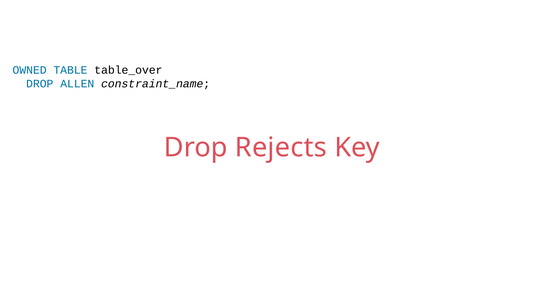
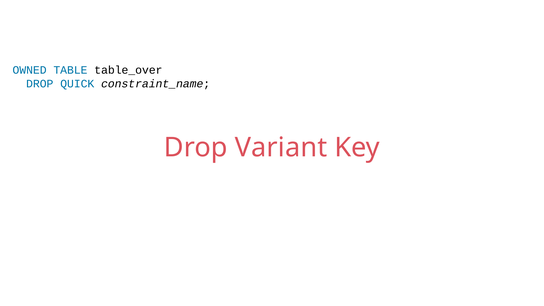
ALLEN: ALLEN -> QUICK (77, 84)
Rejects: Rejects -> Variant (281, 148)
